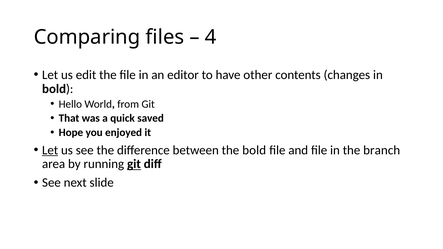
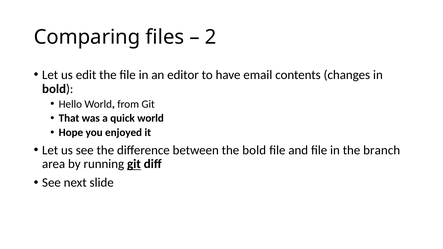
4: 4 -> 2 (211, 37)
other: other -> email (258, 75)
quick saved: saved -> world (151, 118)
Let underline: present -> none (50, 150)
